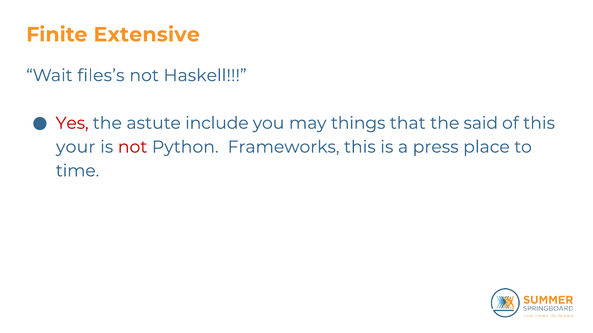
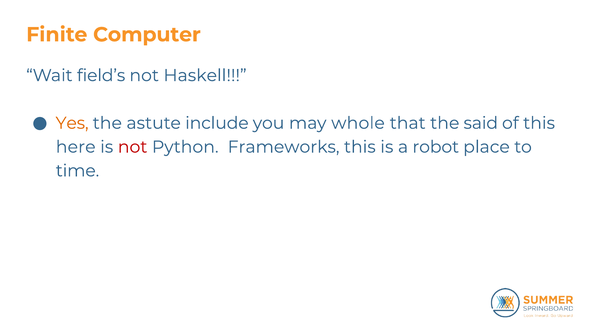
Extensive: Extensive -> Computer (147, 35)
files’s: files’s -> field’s (101, 76)
Yes colour: red -> orange (72, 123)
things: things -> whole (358, 123)
your: your -> here (76, 147)
press: press -> robot (436, 147)
